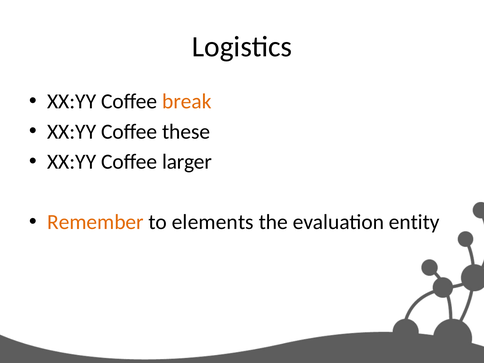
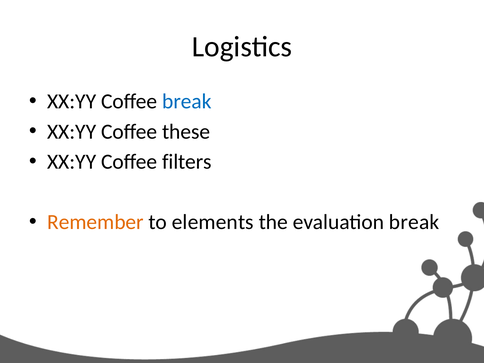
break colour: orange -> blue (187, 102)
larger: larger -> filters (187, 162)
evaluation entity: entity -> break (414, 222)
